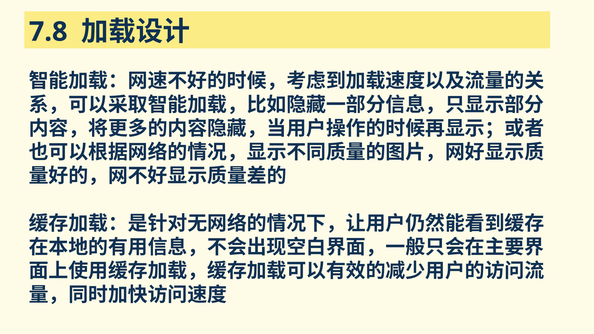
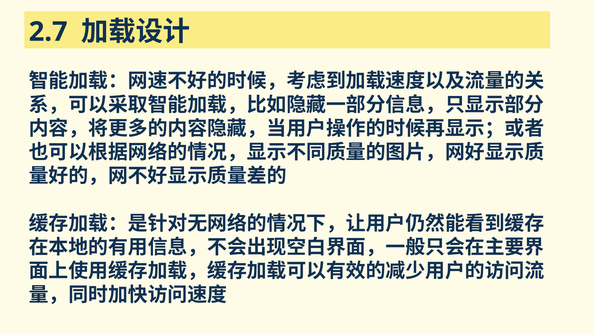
7.8: 7.8 -> 2.7 (48, 32)
